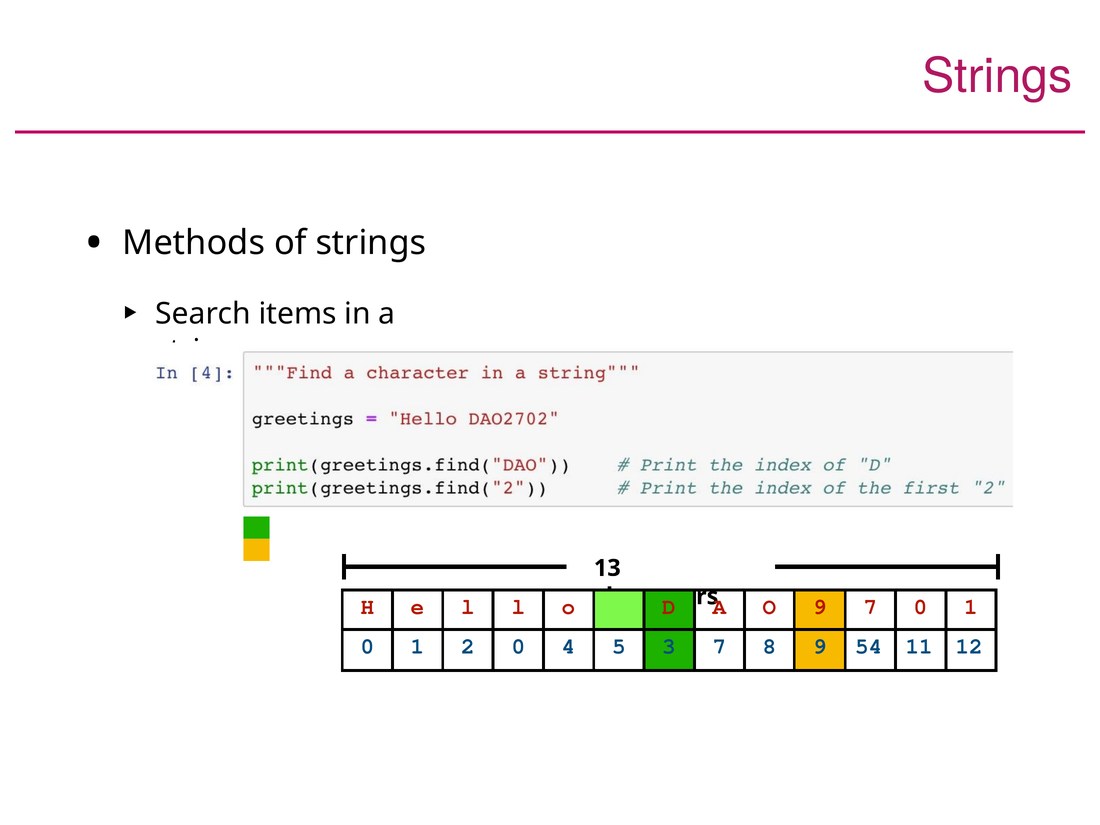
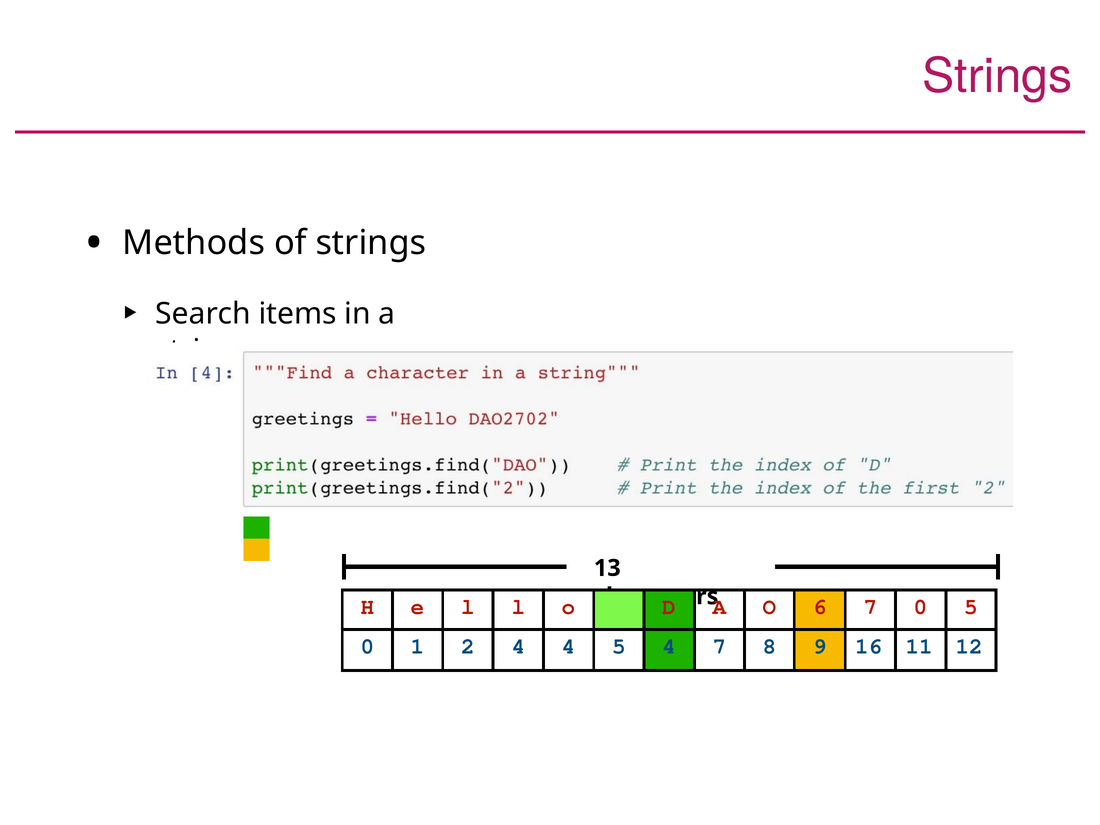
O 9: 9 -> 6 (820, 607)
7 0 1: 1 -> 5 (971, 607)
2 0: 0 -> 4 (518, 646)
5 3: 3 -> 4 (669, 646)
54: 54 -> 16 (869, 646)
